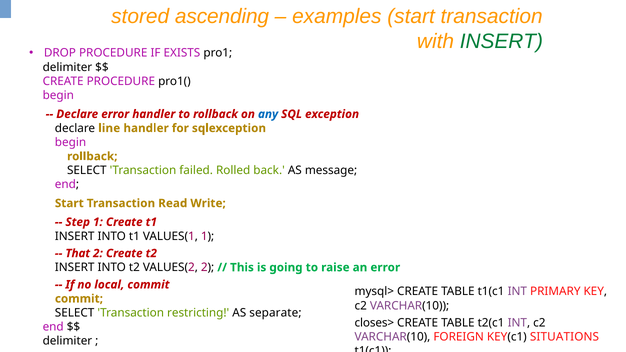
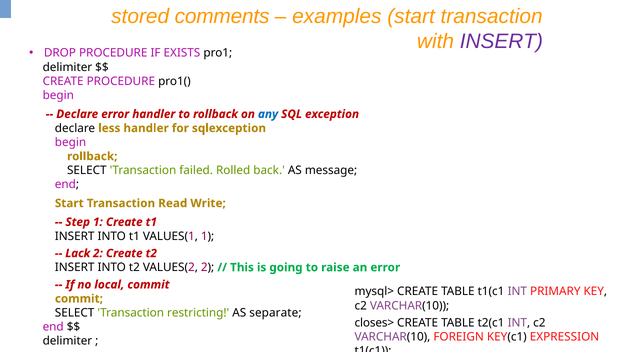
ascending: ascending -> comments (222, 16)
INSERT colour: green -> purple (501, 41)
line: line -> less (109, 128)
That: That -> Lack (78, 253)
SITUATIONS: SITUATIONS -> EXPRESSION (565, 337)
